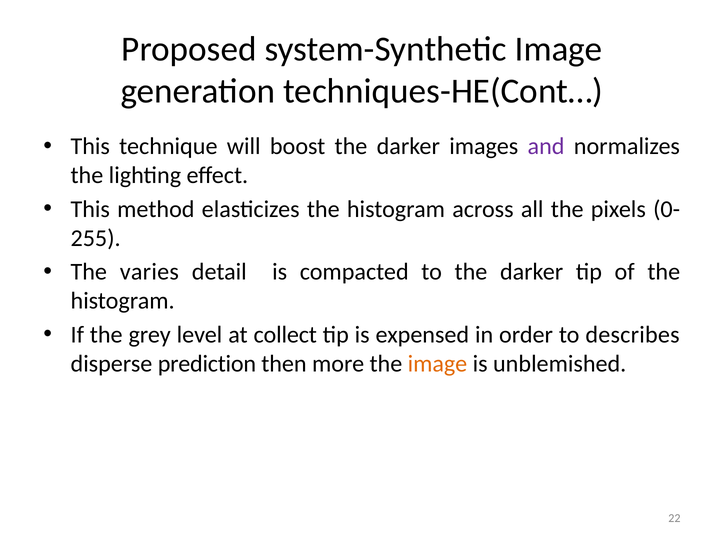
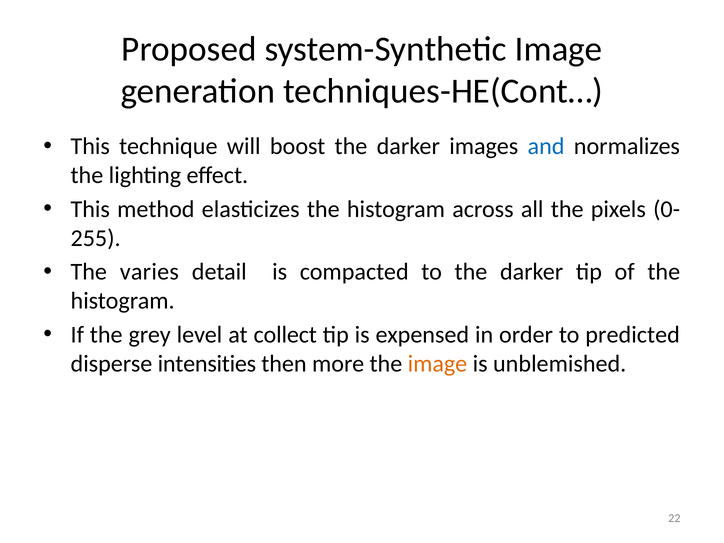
and colour: purple -> blue (546, 146)
describes: describes -> predicted (633, 335)
prediction: prediction -> intensities (207, 364)
